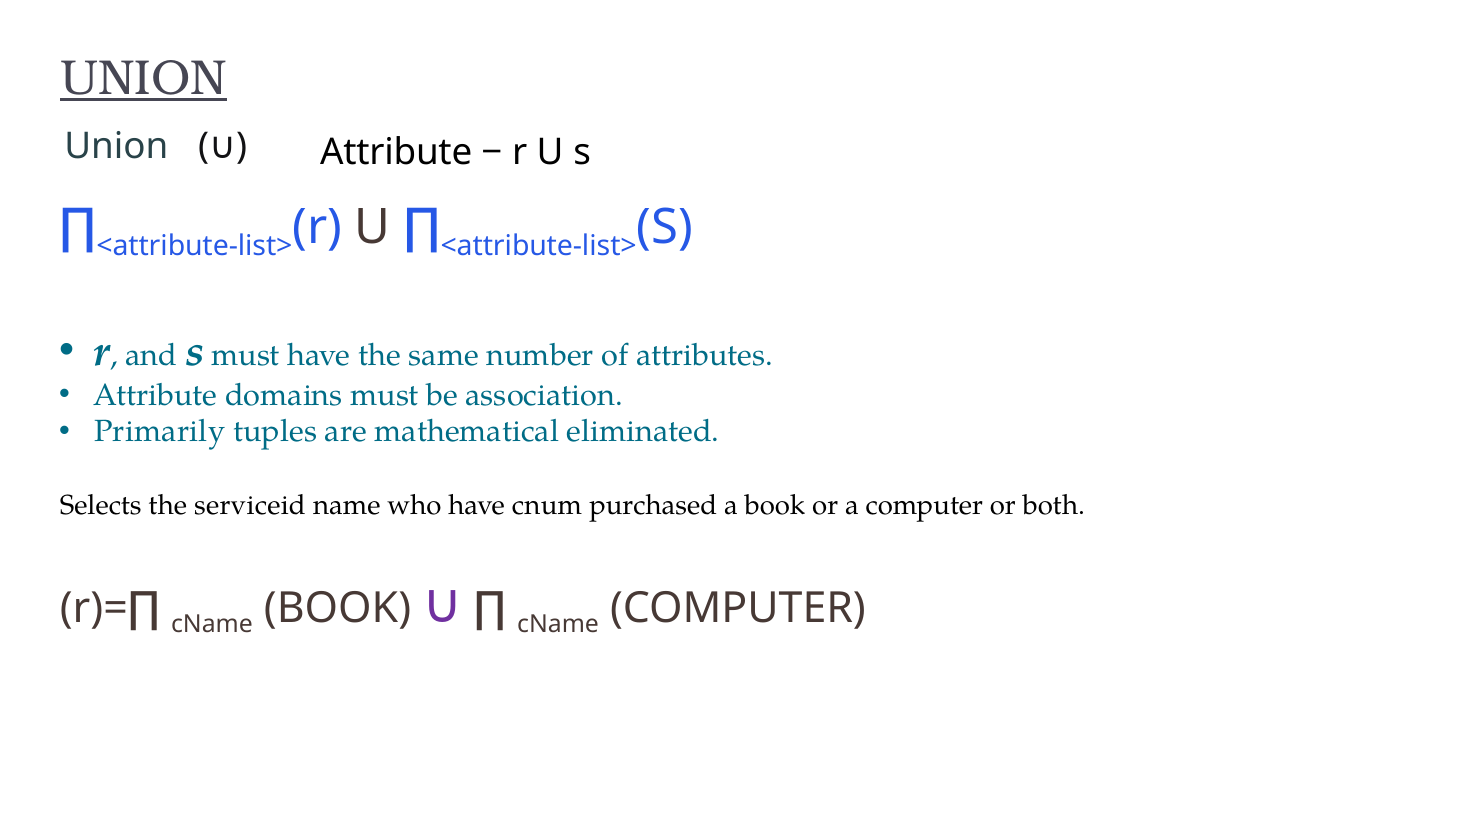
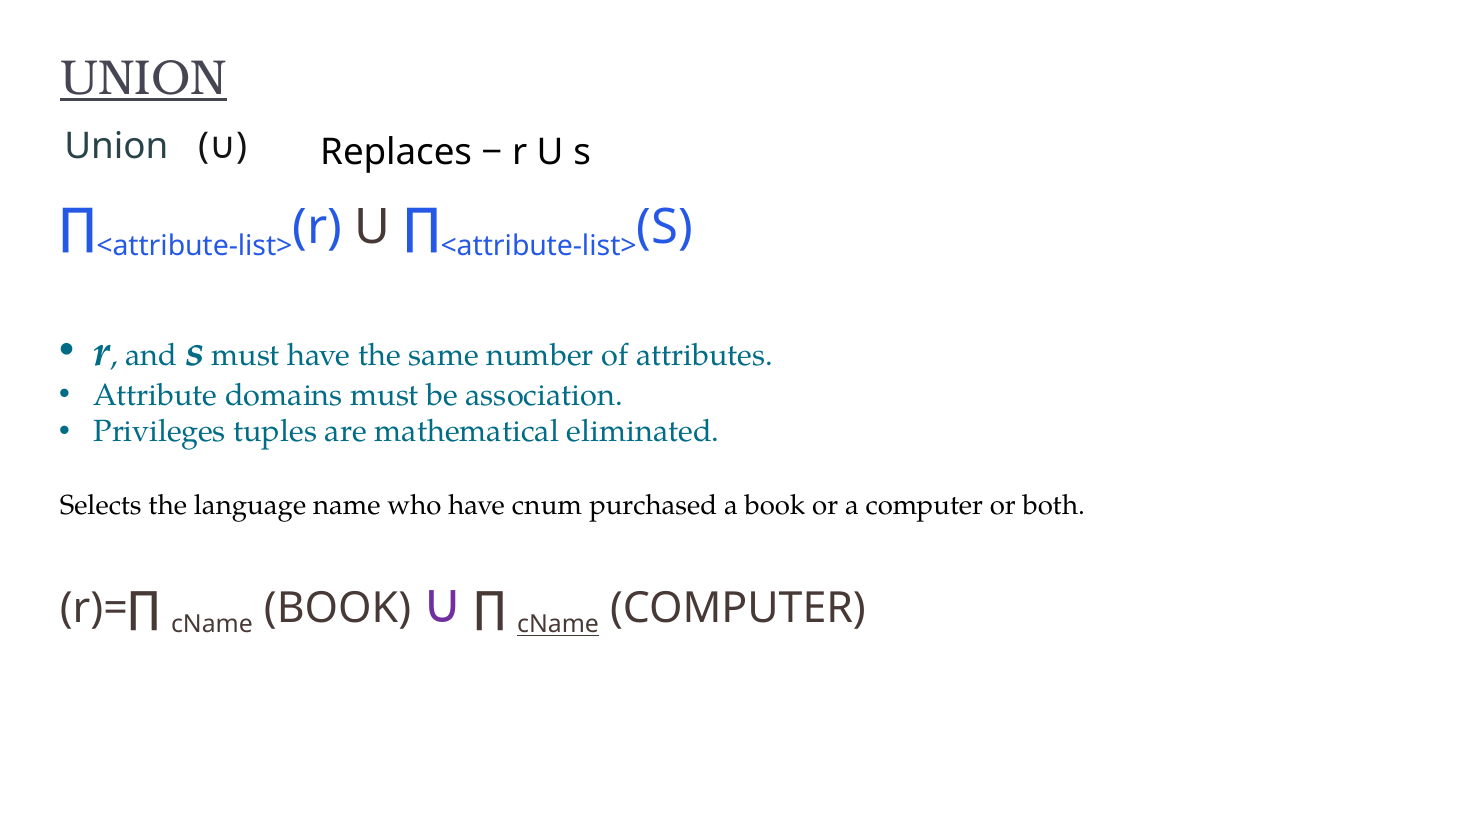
Attribute: Attribute -> Replaces (396, 152)
Primarily: Primarily -> Privileges (160, 432)
serviceid: serviceid -> language (250, 506)
cName underline: none -> present (558, 625)
